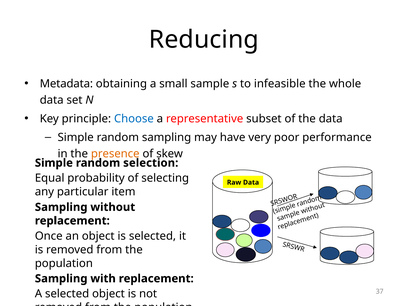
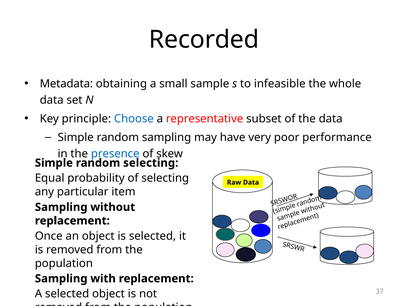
Reducing: Reducing -> Recorded (204, 39)
presence colour: orange -> blue (115, 154)
random selection: selection -> selecting (151, 163)
